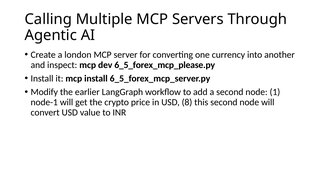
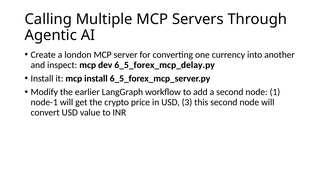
6_5_forex_mcp_please.py: 6_5_forex_mcp_please.py -> 6_5_forex_mcp_delay.py (165, 65)
8: 8 -> 3 (187, 102)
